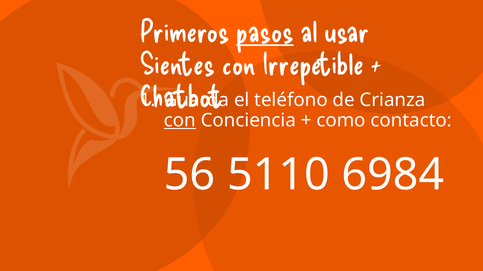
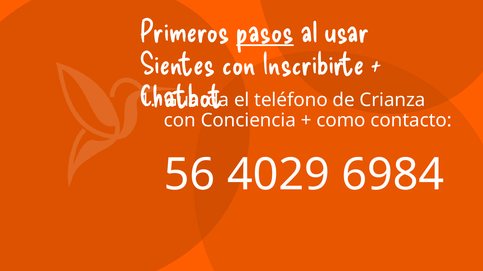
Irrepetible: Irrepetible -> Inscribirte (313, 65)
con underline: present -> none (180, 121)
5110: 5110 -> 4029 (278, 175)
